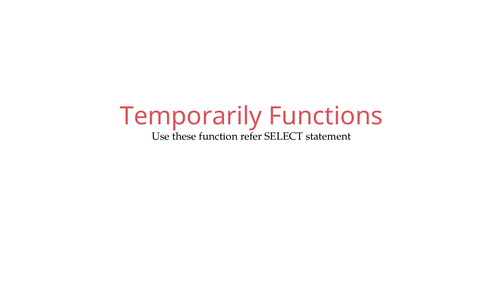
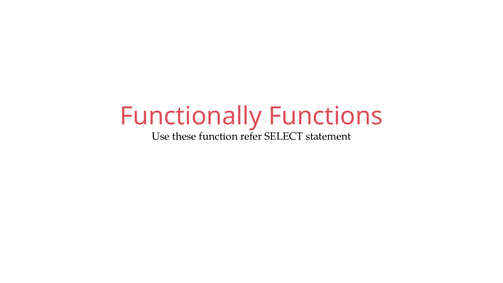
Temporarily: Temporarily -> Functionally (191, 116)
